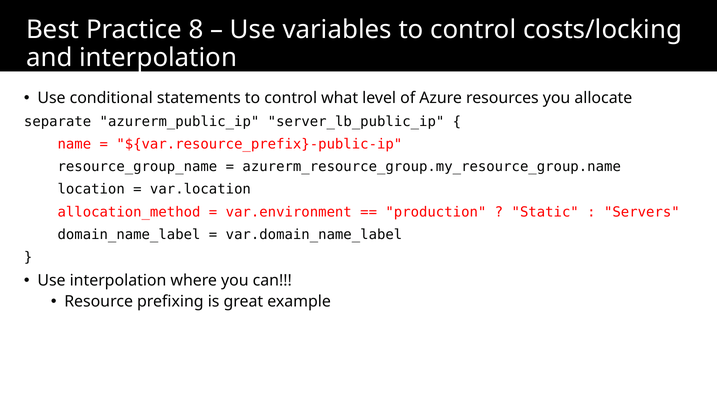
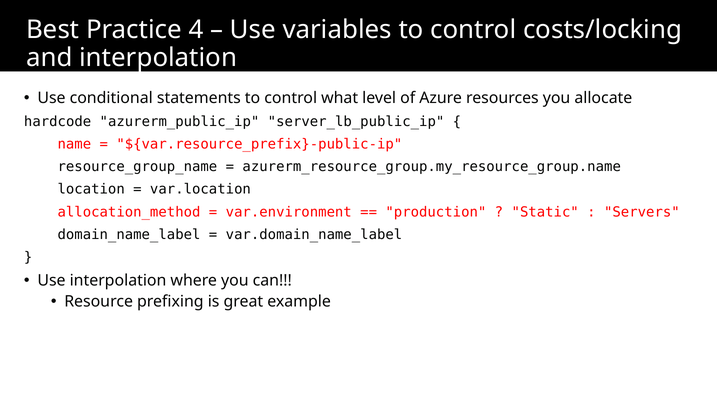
8: 8 -> 4 (196, 30)
separate: separate -> hardcode (58, 122)
